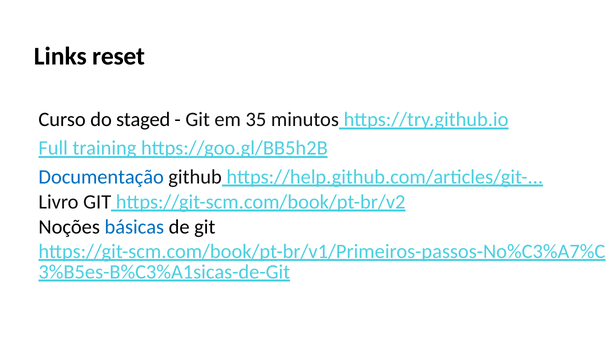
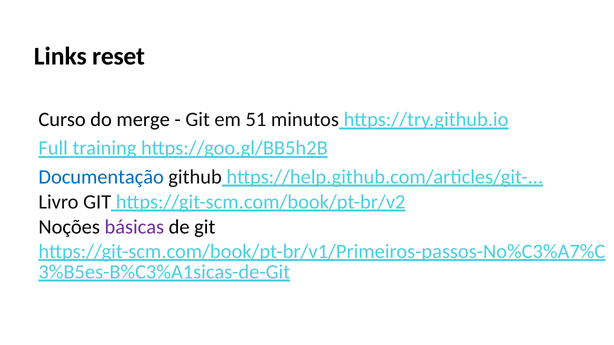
staged: staged -> merge (143, 120)
35: 35 -> 51 (256, 120)
básicas colour: blue -> purple (134, 227)
